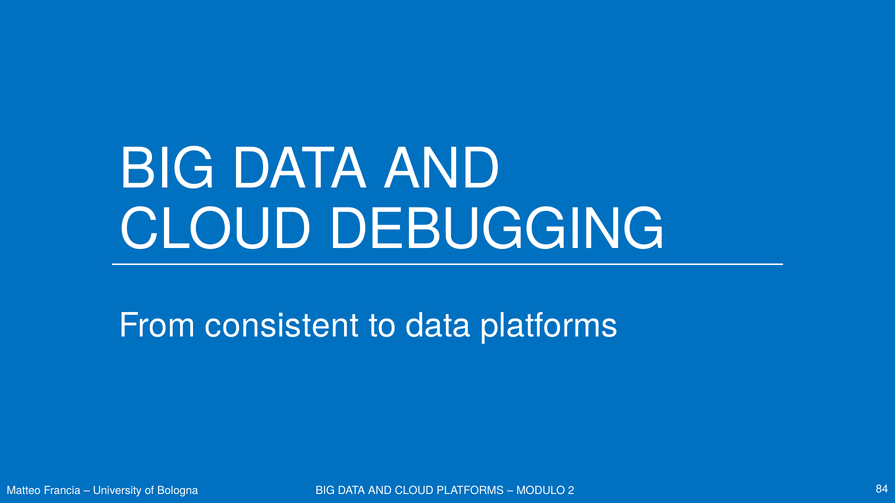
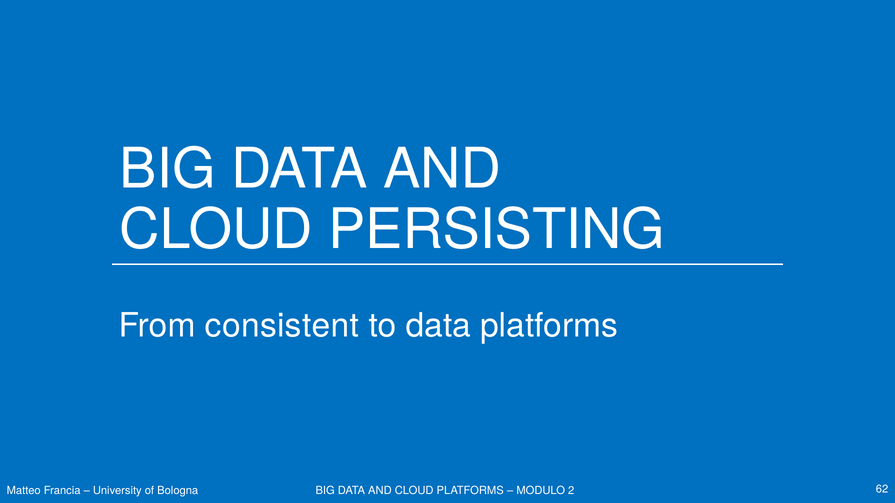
DEBUGGING: DEBUGGING -> PERSISTING (497, 230)
84: 84 -> 62 (882, 490)
